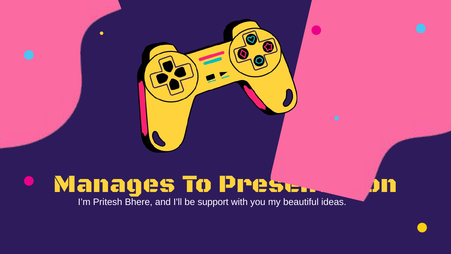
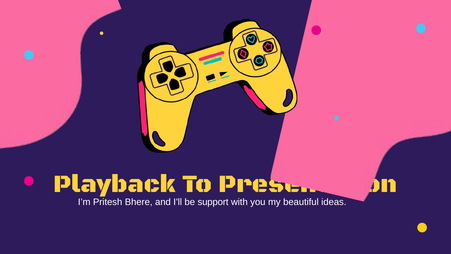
Manages: Manages -> Playback (115, 184)
